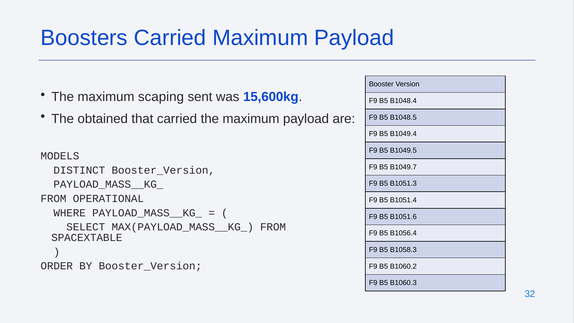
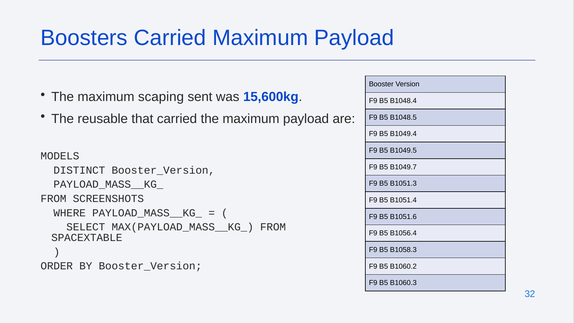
obtained: obtained -> reusable (103, 119)
OPERATIONAL: OPERATIONAL -> SCREENSHOTS (108, 199)
